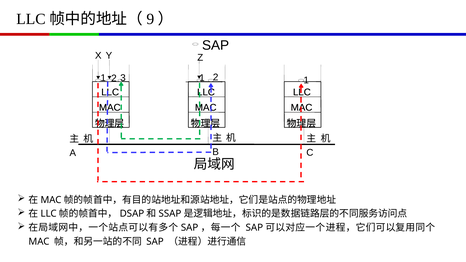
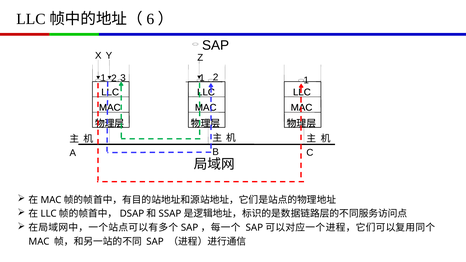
9: 9 -> 6 (150, 19)
